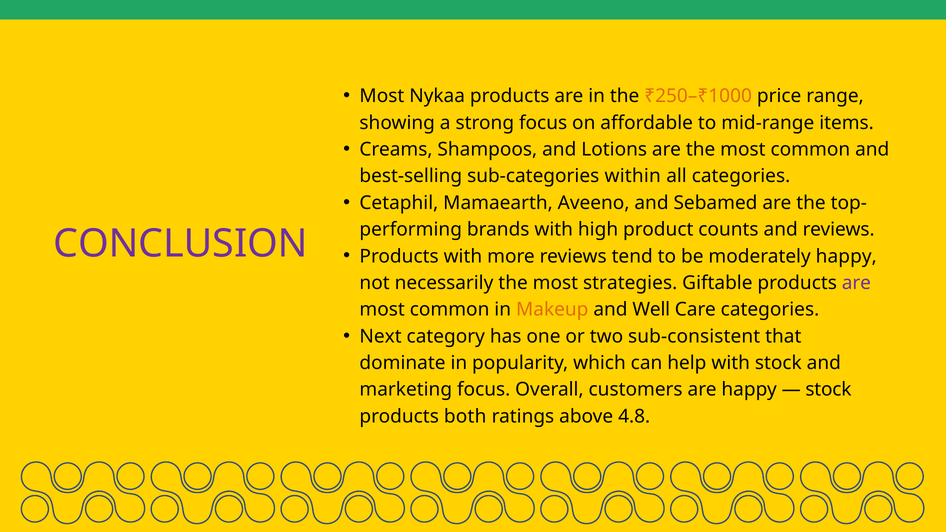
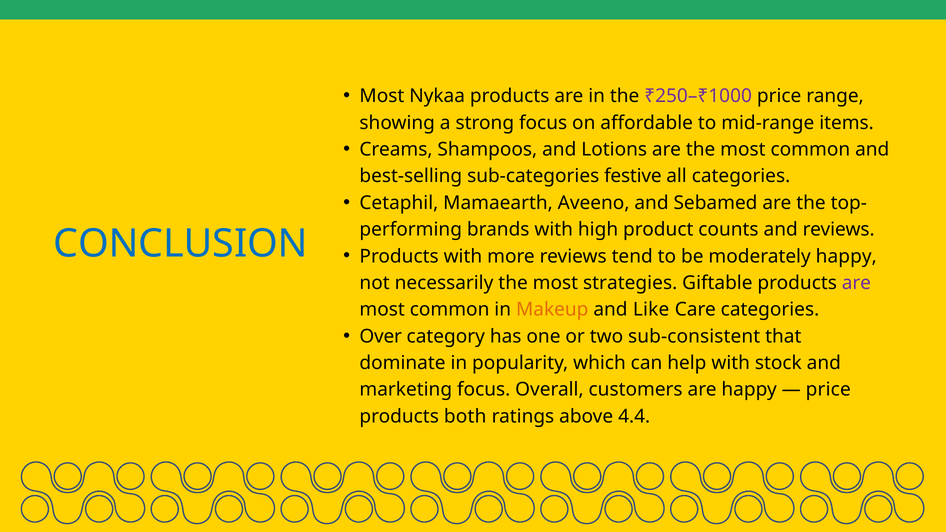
₹250–₹1000 colour: orange -> purple (698, 96)
within: within -> festive (633, 176)
CONCLUSION colour: purple -> blue (181, 244)
Well: Well -> Like (651, 310)
Next: Next -> Over (381, 336)
stock: stock -> price (828, 390)
4.8: 4.8 -> 4.4 (634, 416)
